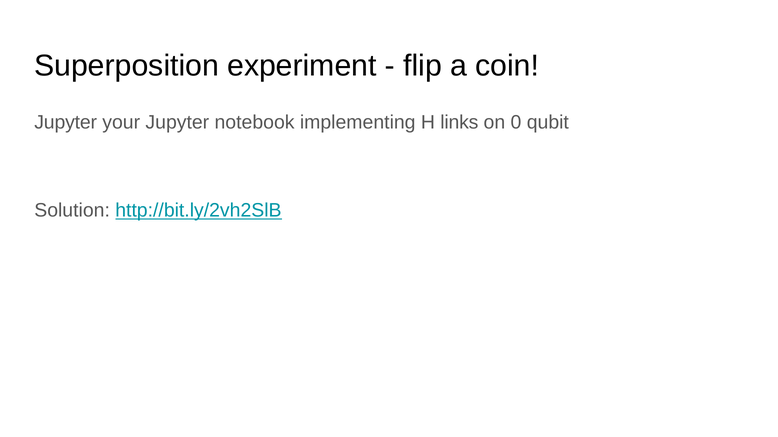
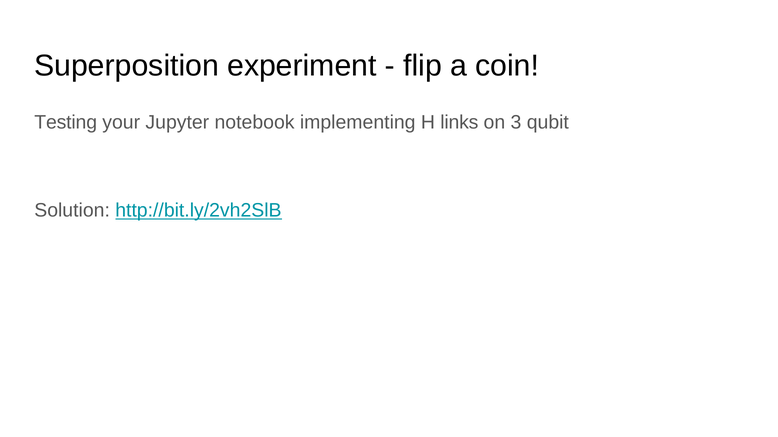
Jupyter: Jupyter -> Testing (66, 122)
0: 0 -> 3 (516, 122)
